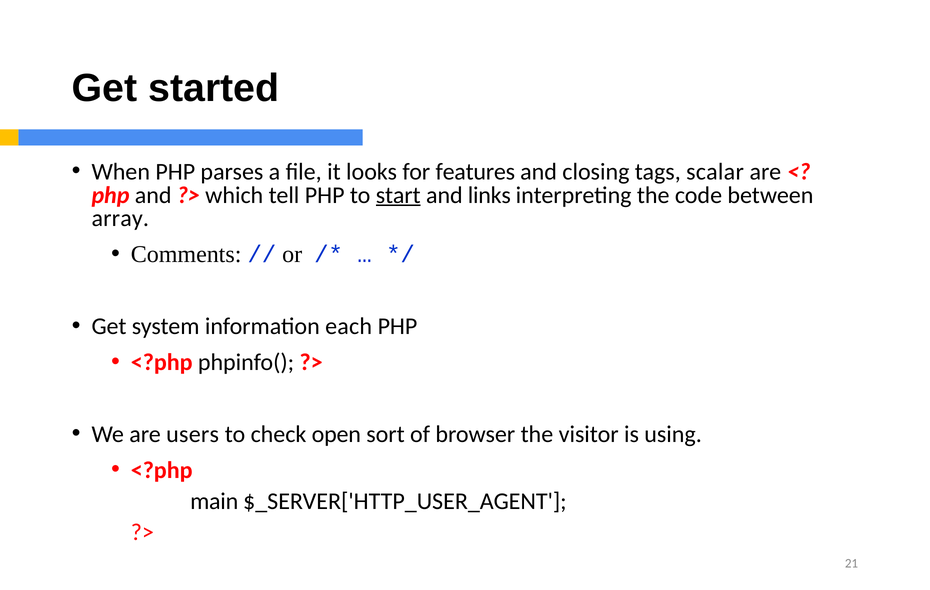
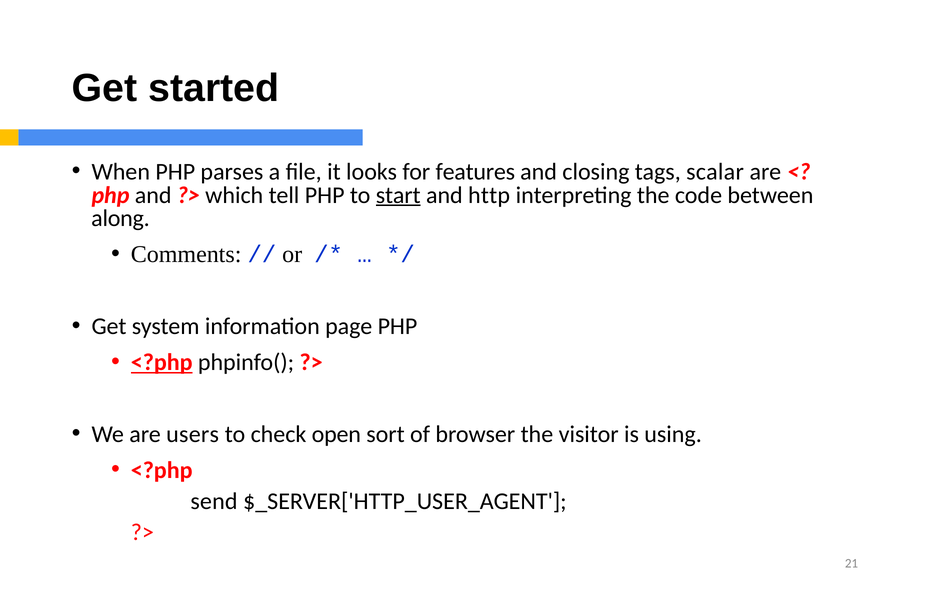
links: links -> http (489, 195)
array: array -> along (120, 219)
each: each -> page (349, 327)
<?php underline: none -> present (162, 362)
main: main -> send (214, 502)
